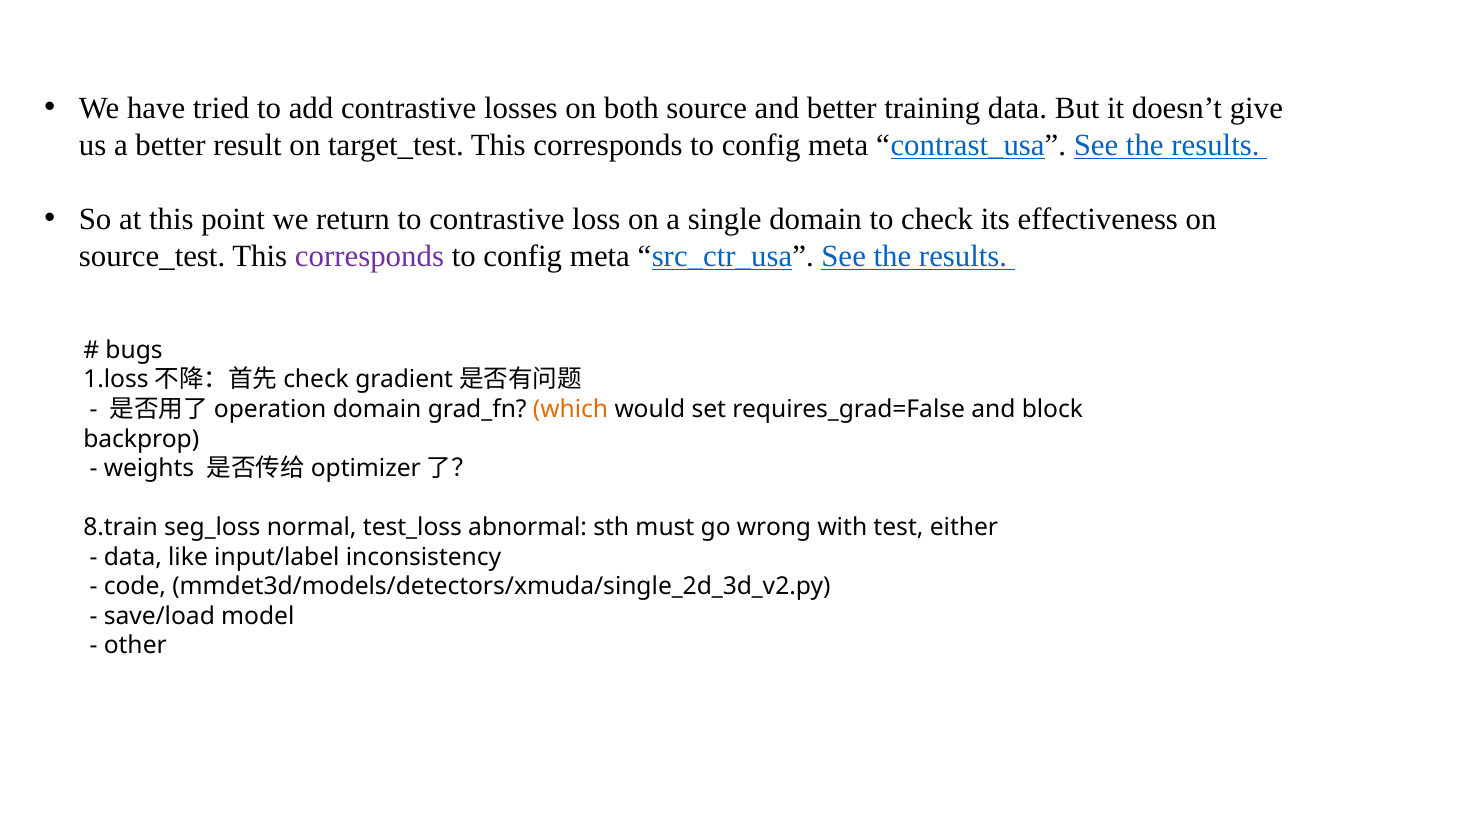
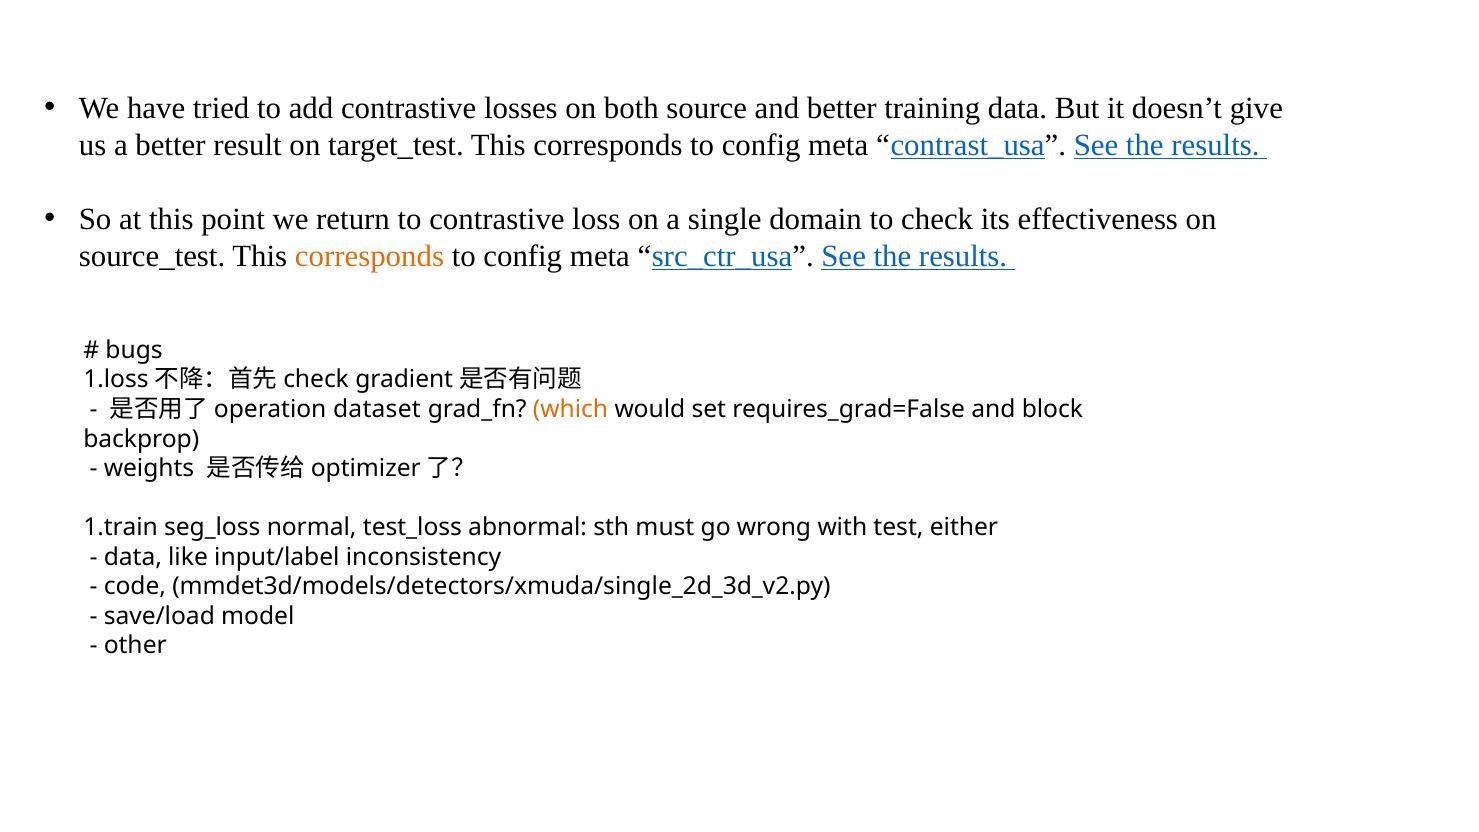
corresponds colour: purple -> orange (369, 256)
domain: domain -> dataset (377, 409)
8.train: 8.train -> 1.train (121, 528)
